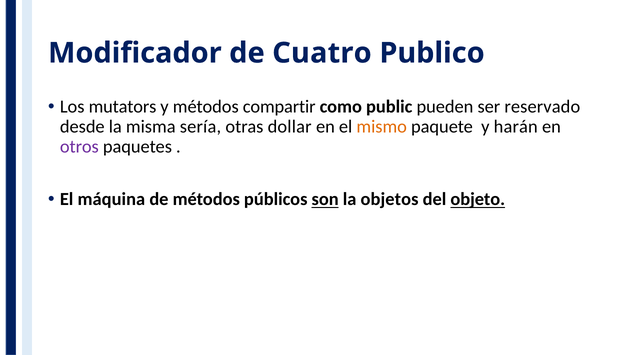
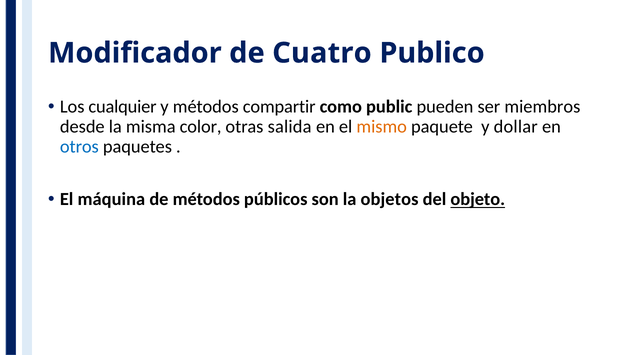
mutators: mutators -> cualquier (123, 107)
reservado: reservado -> miembros (542, 107)
sería: sería -> color (201, 127)
dollar: dollar -> salida (290, 127)
harán: harán -> dollar (516, 127)
otros colour: purple -> blue (79, 146)
son underline: present -> none (325, 199)
